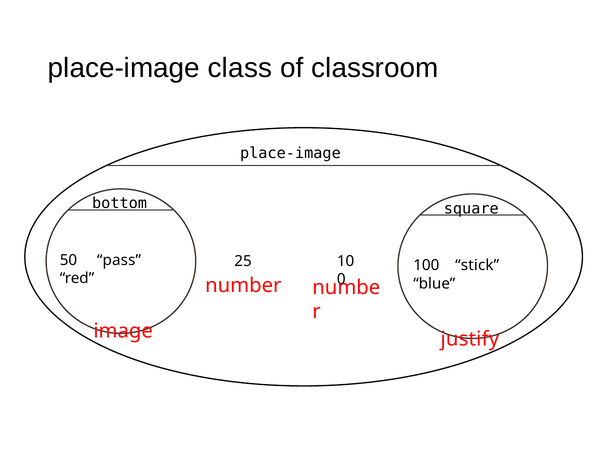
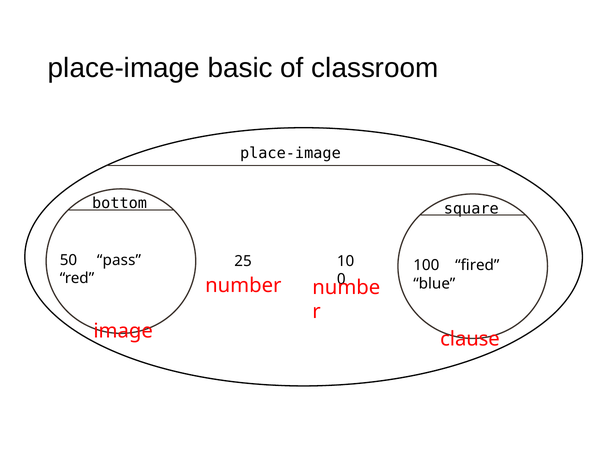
class: class -> basic (240, 68)
stick: stick -> fired (477, 266)
justify: justify -> clause (470, 340)
